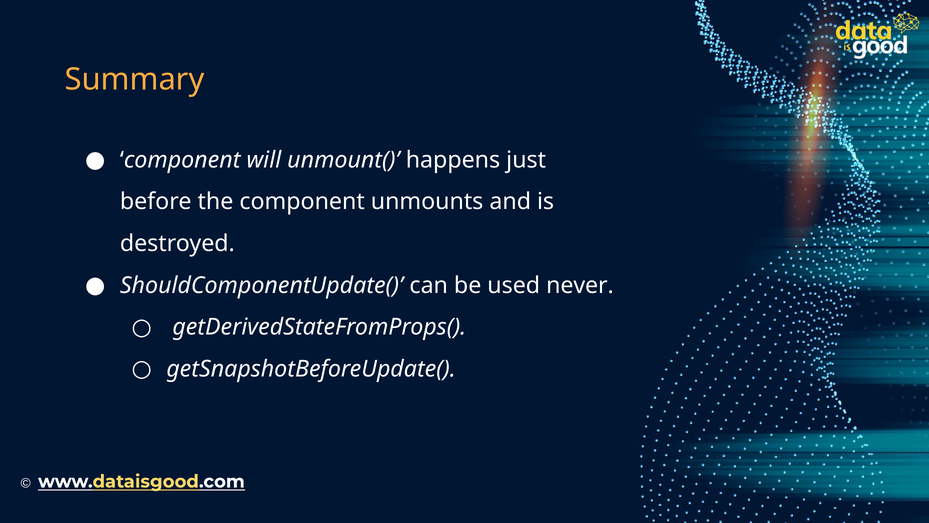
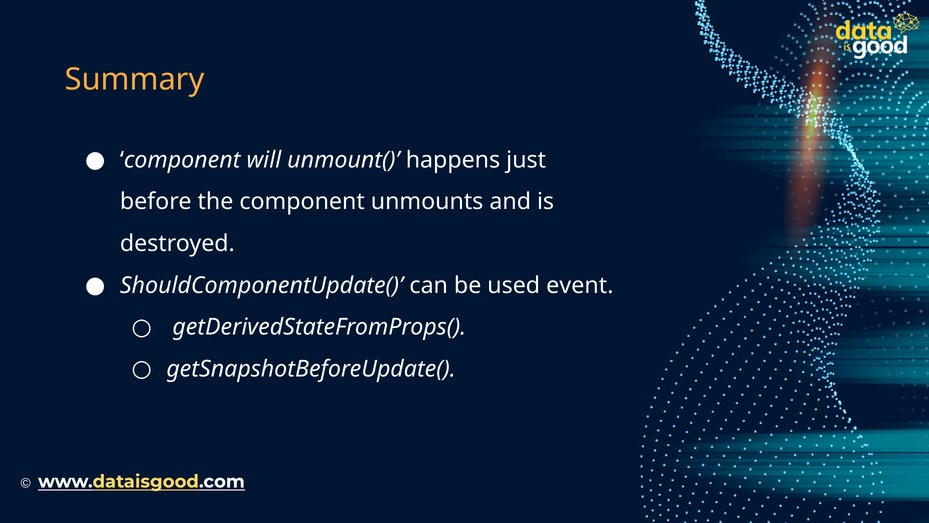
never: never -> event (580, 285)
